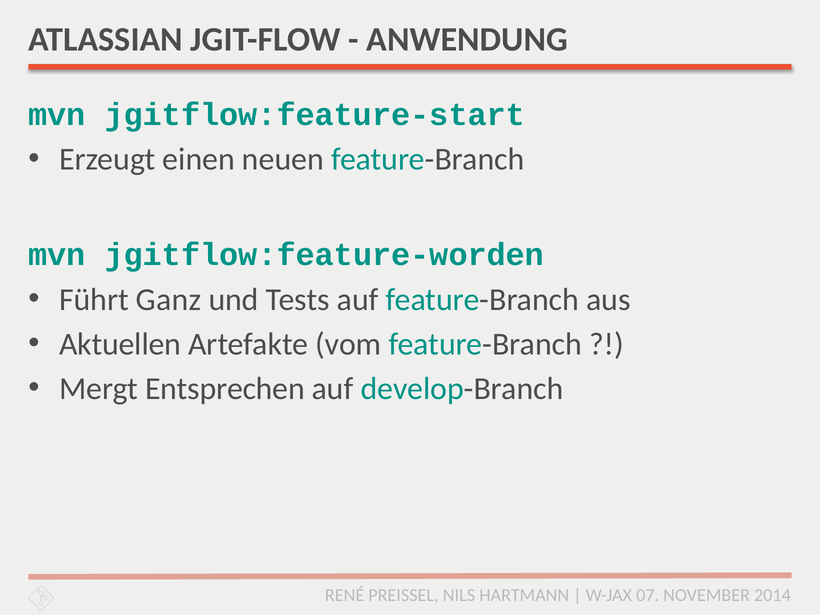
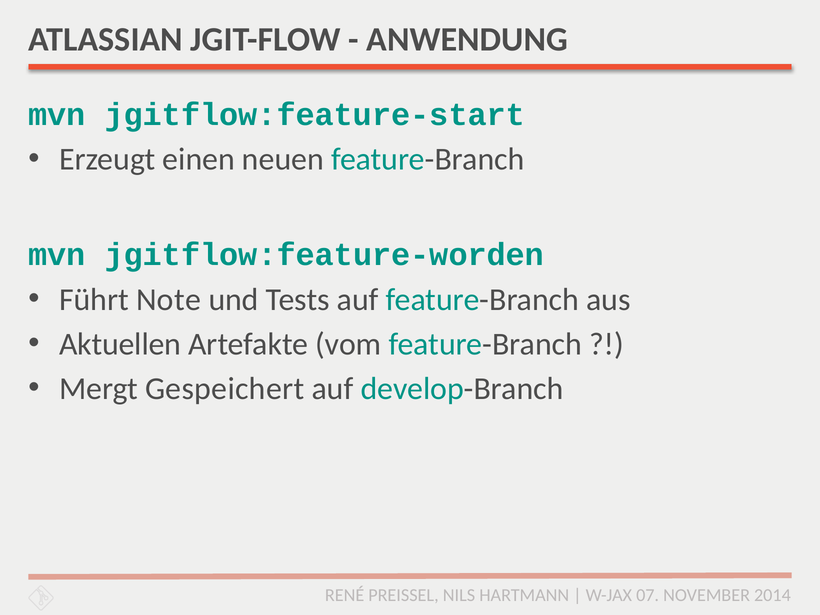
Ganz: Ganz -> Note (168, 300)
Entsprechen: Entsprechen -> Gespeichert (225, 389)
